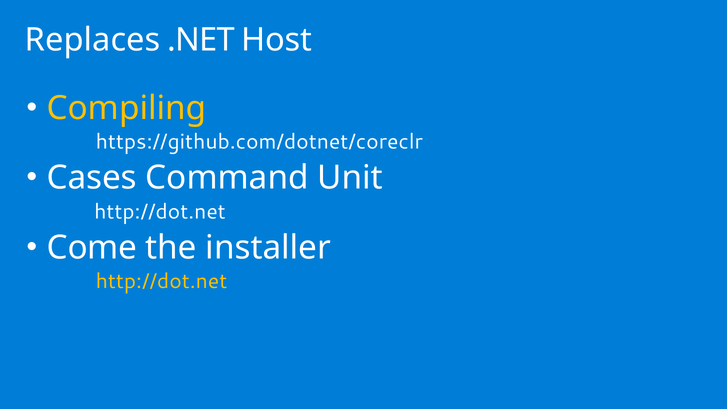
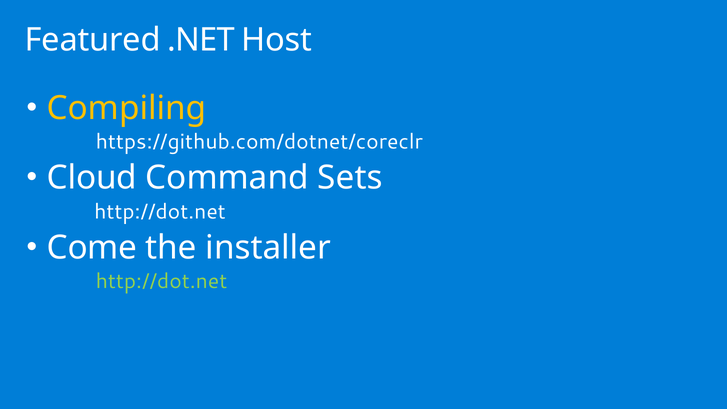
Replaces: Replaces -> Featured (93, 40)
Cases: Cases -> Cloud (92, 178)
Unit: Unit -> Sets (350, 178)
http://dot.net colour: yellow -> light green (161, 281)
